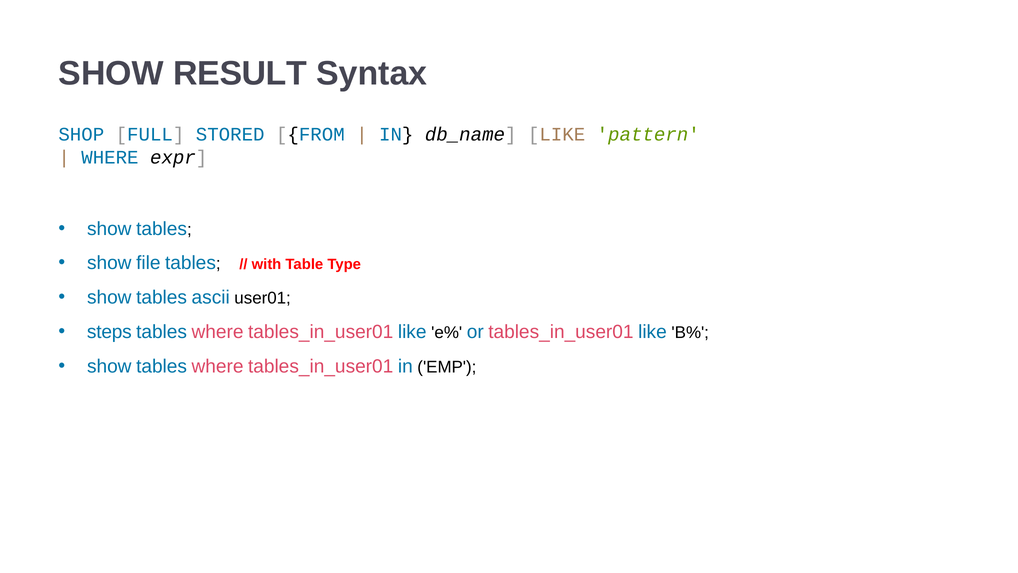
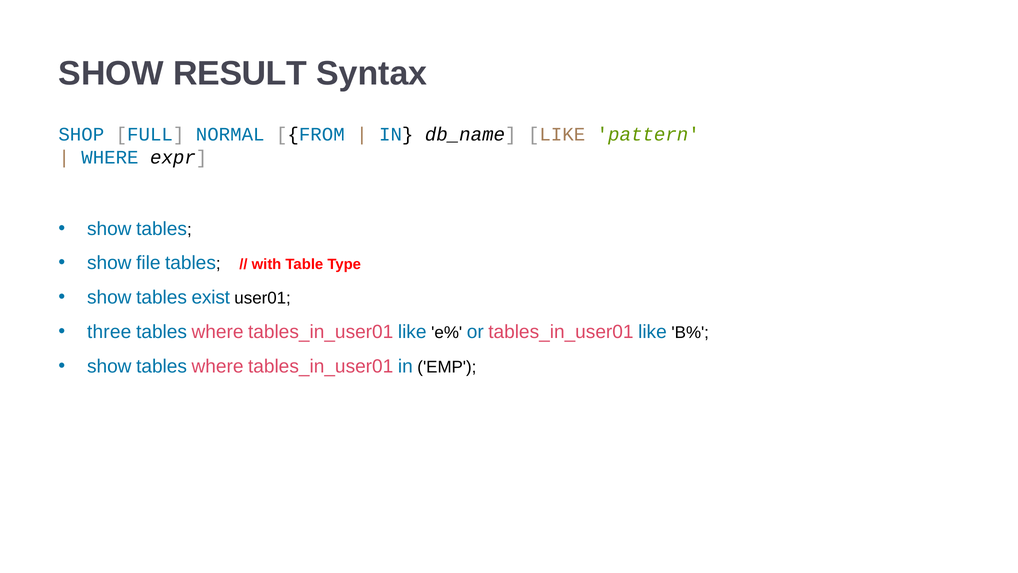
STORED: STORED -> NORMAL (230, 134)
ascii: ascii -> exist (211, 297)
steps: steps -> three (109, 332)
